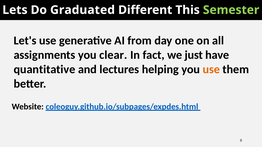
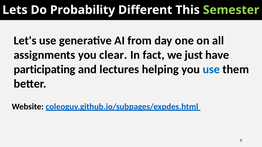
Graduated: Graduated -> Probability (83, 10)
quantitative: quantitative -> participating (45, 70)
use colour: orange -> blue (211, 70)
